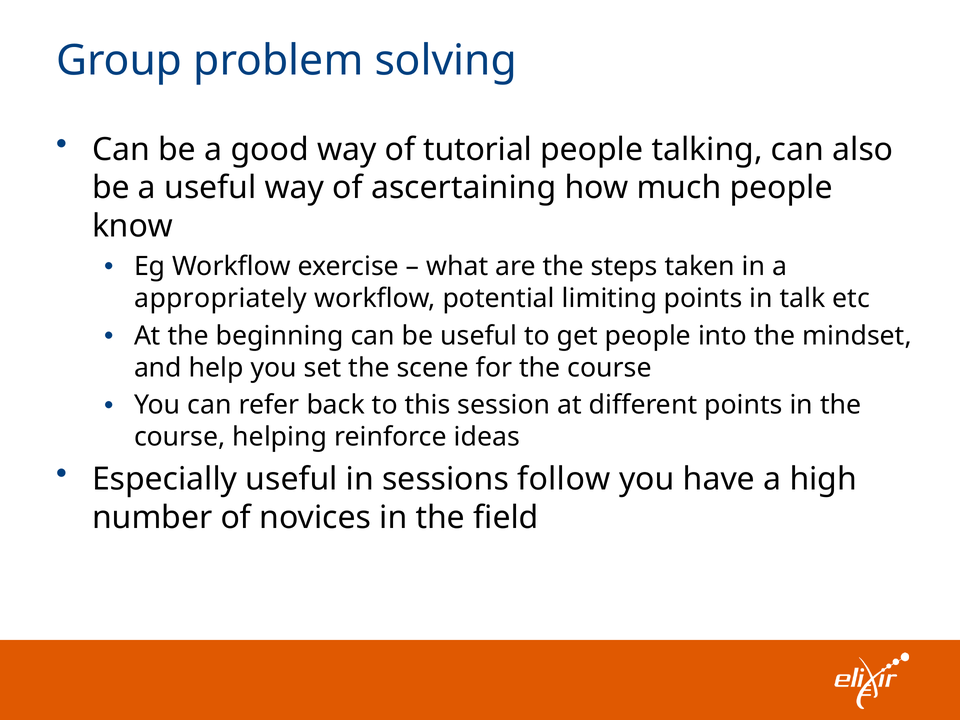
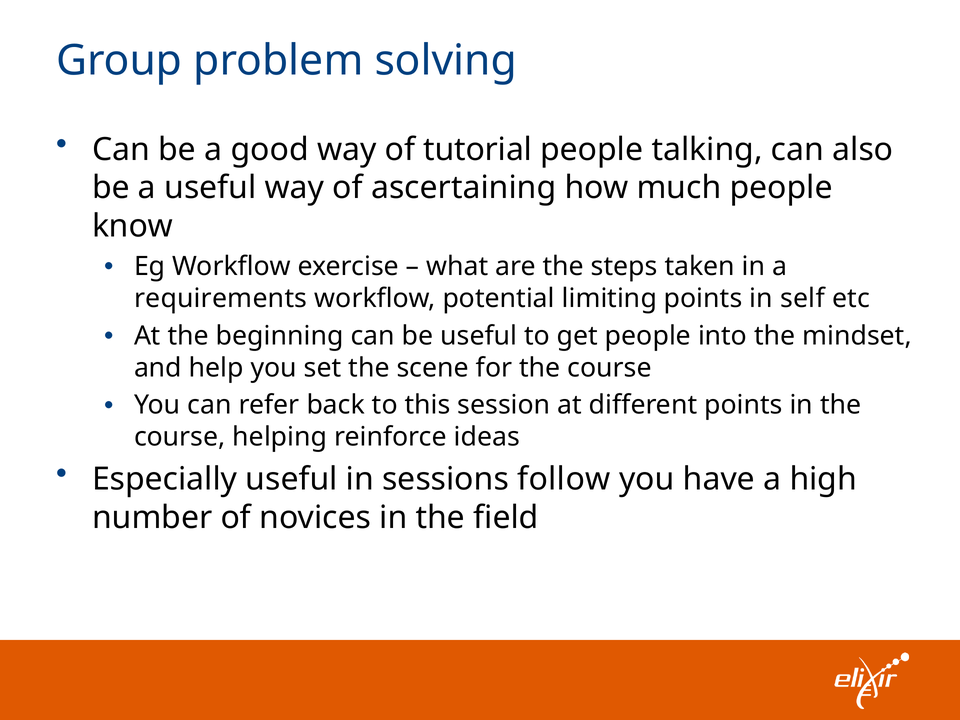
appropriately: appropriately -> requirements (221, 298)
talk: talk -> self (802, 298)
